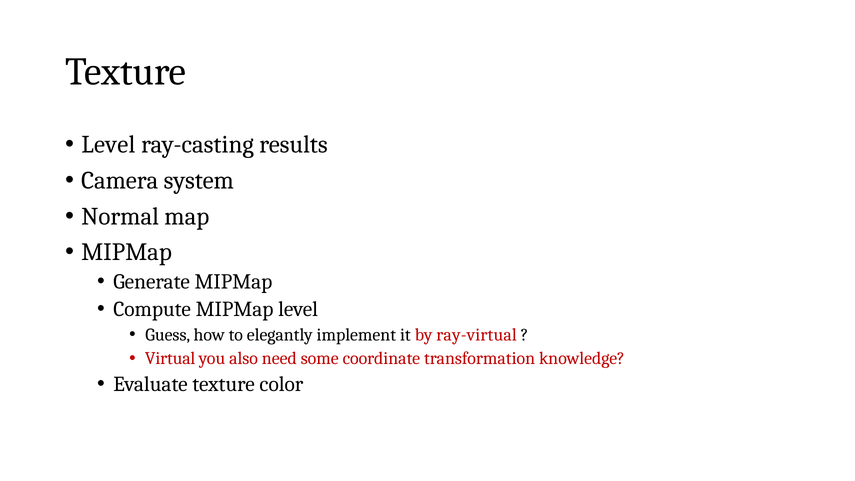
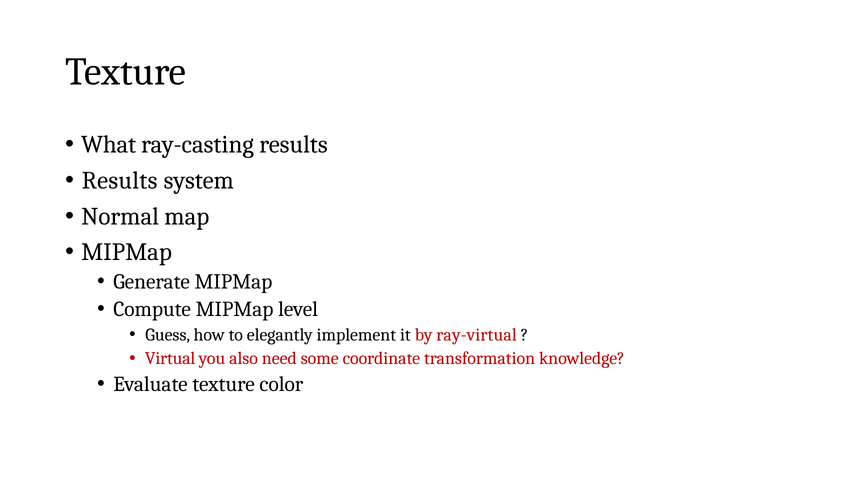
Level: Level -> What (109, 145)
Camera: Camera -> Results (120, 180)
